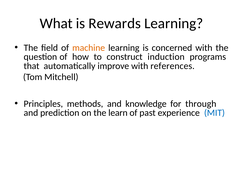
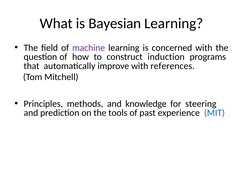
Rewards: Rewards -> Bayesian (115, 24)
machine colour: orange -> purple (89, 48)
through: through -> steering (201, 104)
learn: learn -> tools (118, 113)
